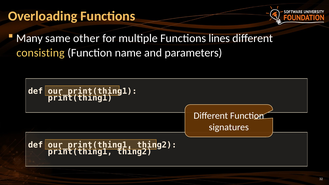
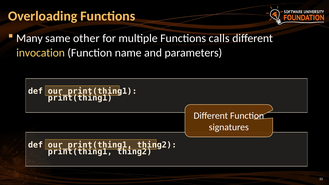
lines: lines -> calls (219, 38)
consisting: consisting -> invocation (41, 53)
